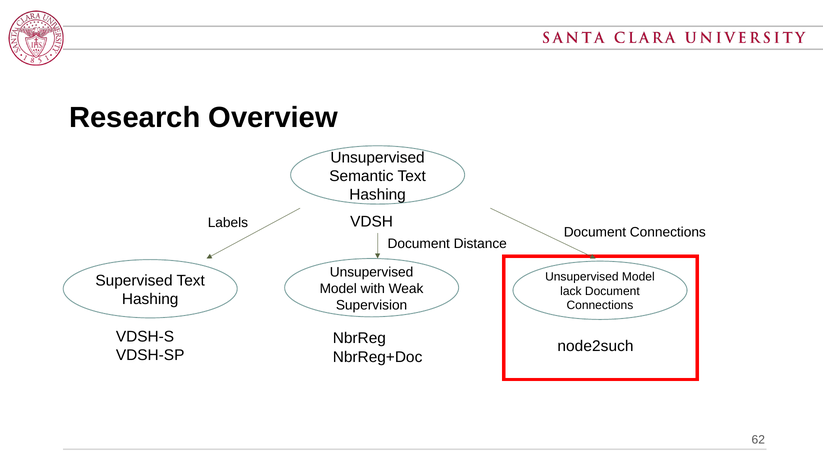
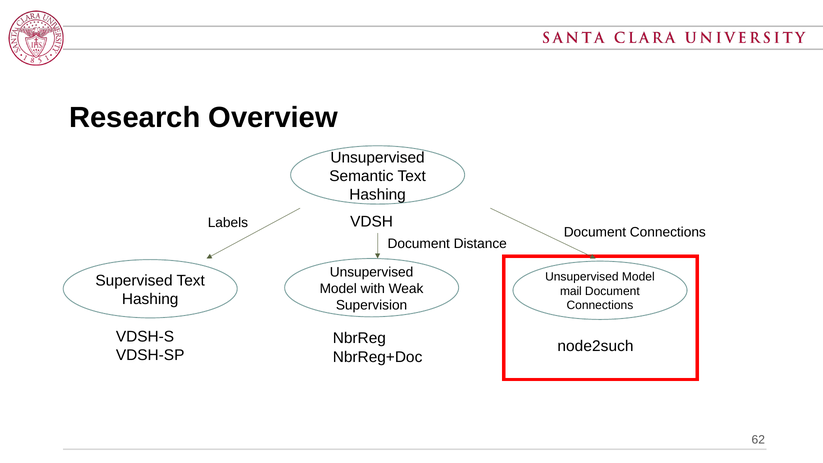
lack: lack -> mail (571, 291)
